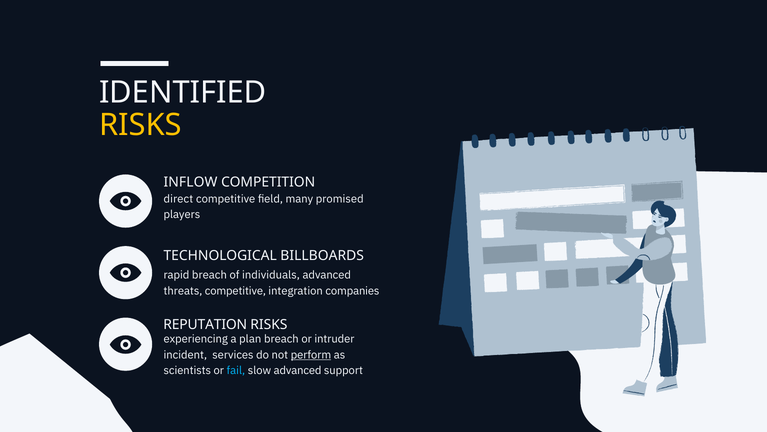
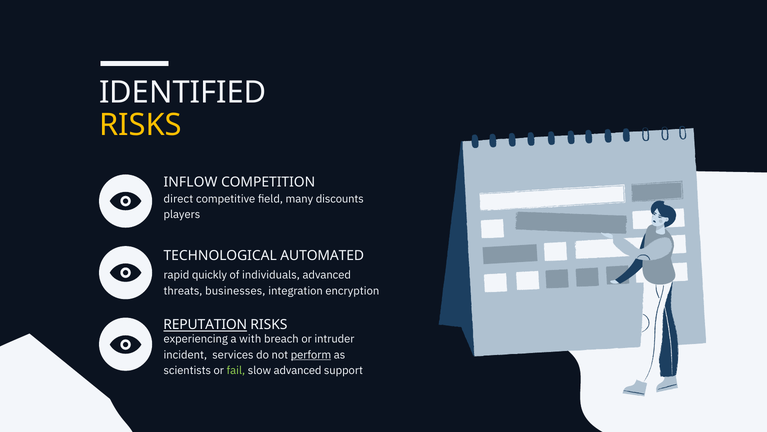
promised: promised -> discounts (340, 199)
BILLBOARDS: BILLBOARDS -> AUTOMATED (322, 255)
rapid breach: breach -> quickly (210, 275)
threats competitive: competitive -> businesses (235, 290)
companies: companies -> encryption (352, 290)
REPUTATION underline: none -> present (205, 324)
plan: plan -> with (250, 339)
fail colour: light blue -> light green (236, 370)
